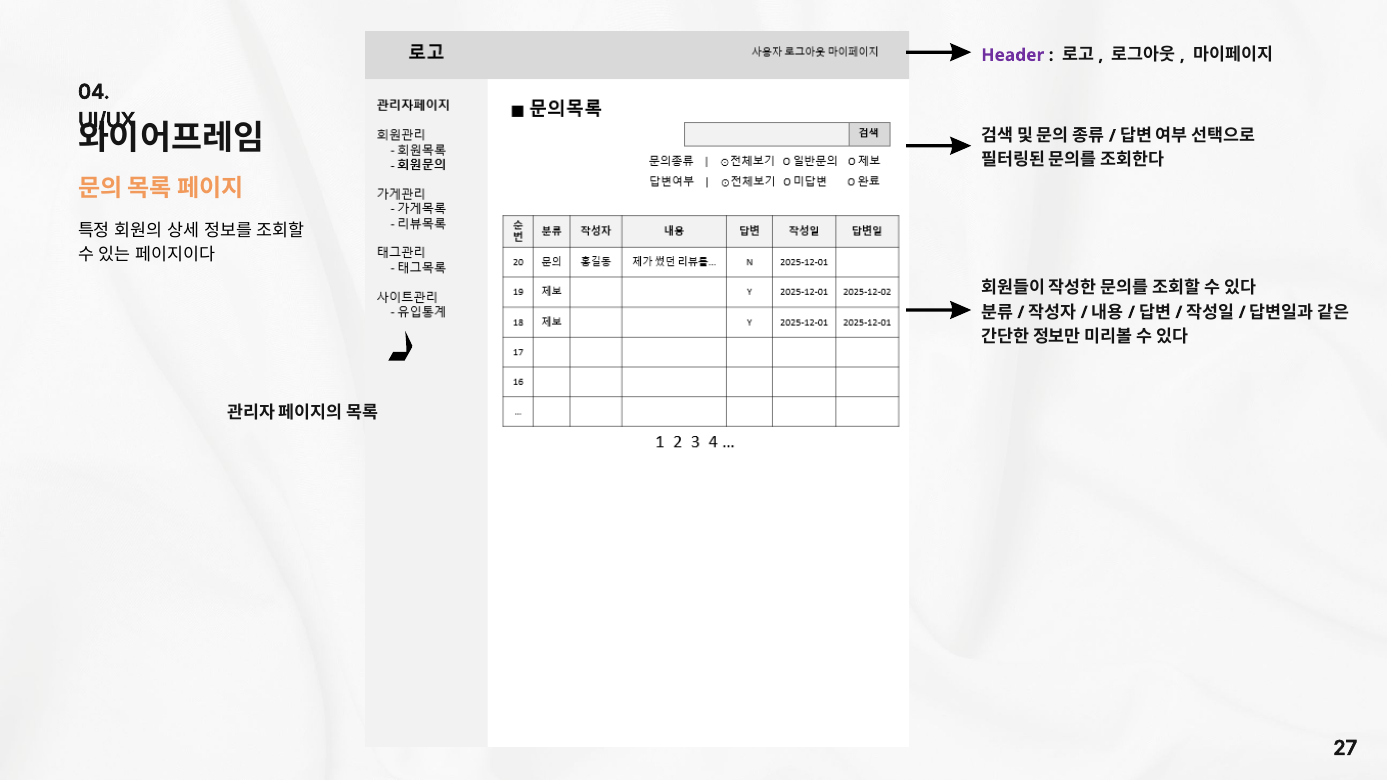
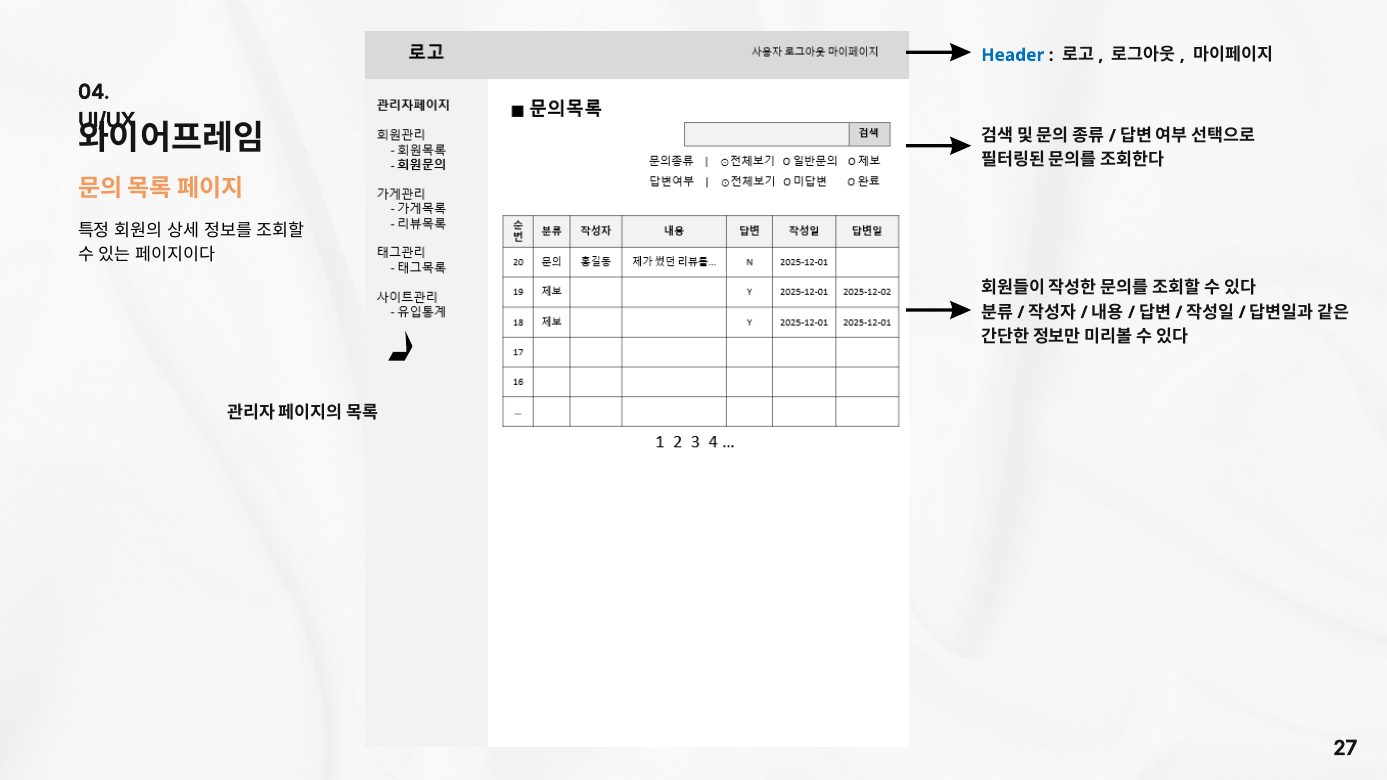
Header colour: purple -> blue (1013, 55)
